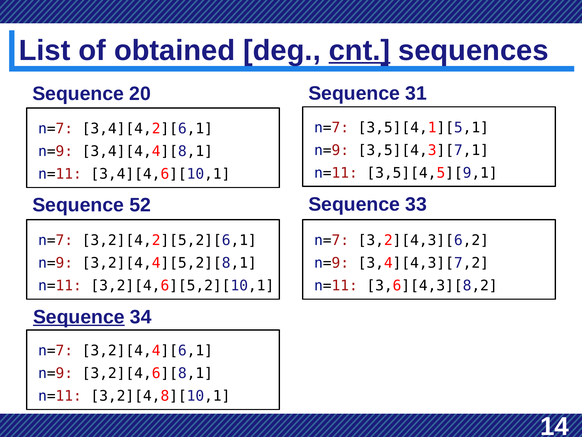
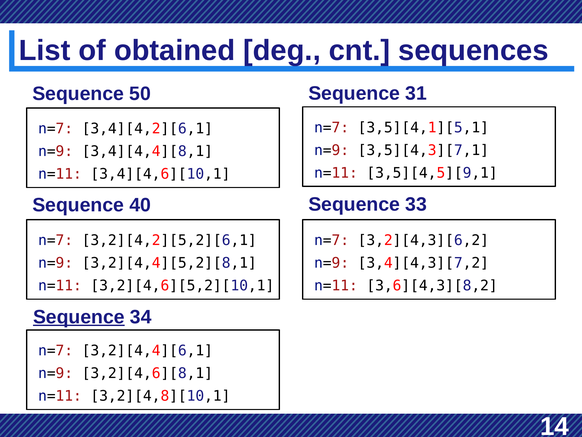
cnt underline: present -> none (359, 50)
20: 20 -> 50 (140, 94)
52: 52 -> 40 (140, 205)
